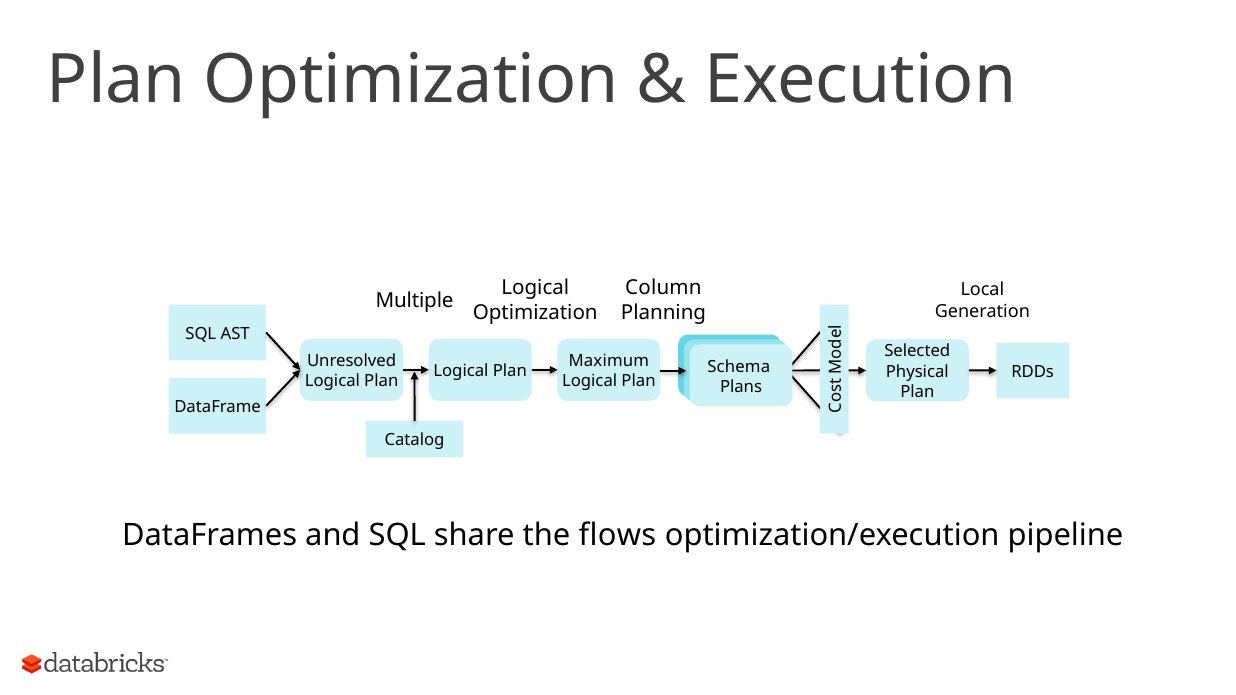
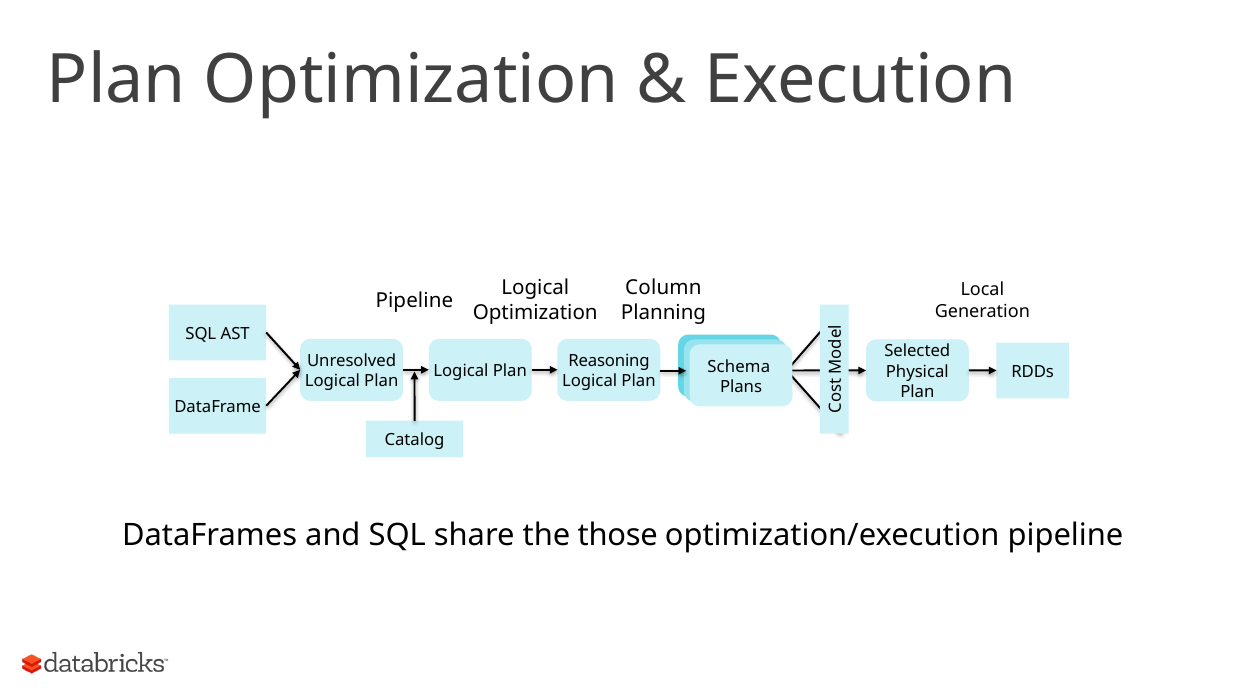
Multiple: Multiple -> Pipeline (414, 301)
Maximum: Maximum -> Reasoning (609, 361)
flows: flows -> those (618, 536)
